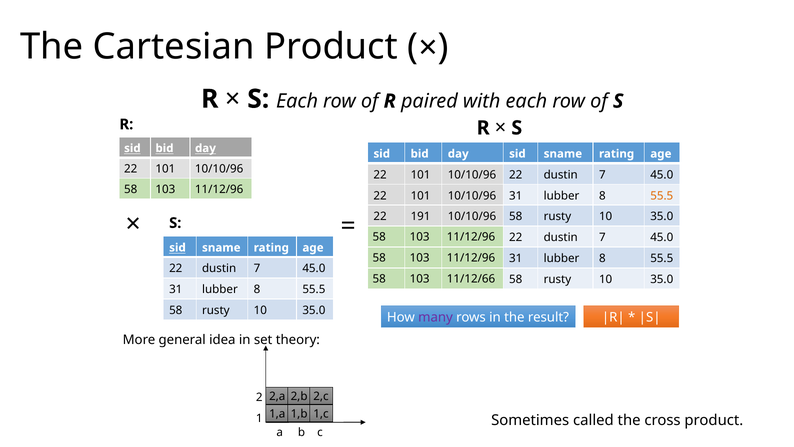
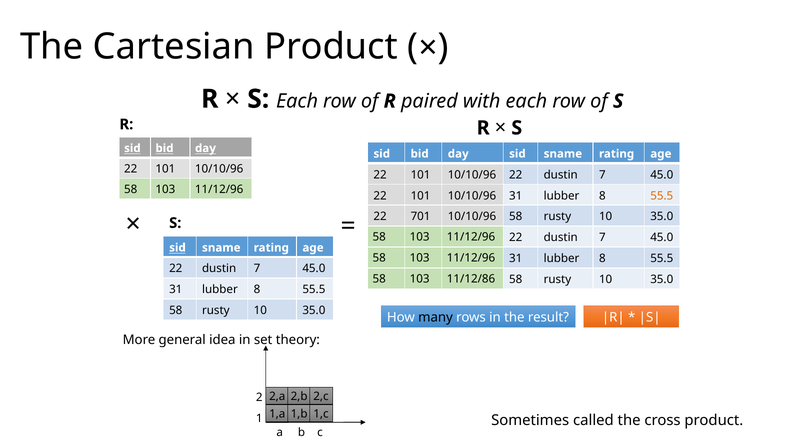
191: 191 -> 701 (421, 216)
11/12/66: 11/12/66 -> 11/12/86 (471, 279)
many colour: purple -> black (436, 317)
